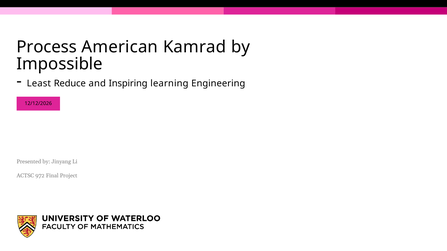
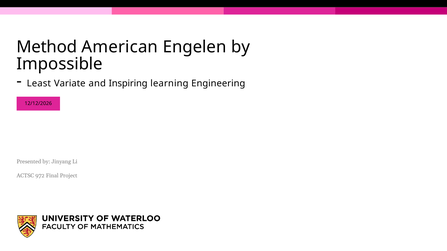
Process: Process -> Method (47, 47)
Kamrad: Kamrad -> Engelen (195, 47)
Reduce: Reduce -> Variate (70, 84)
